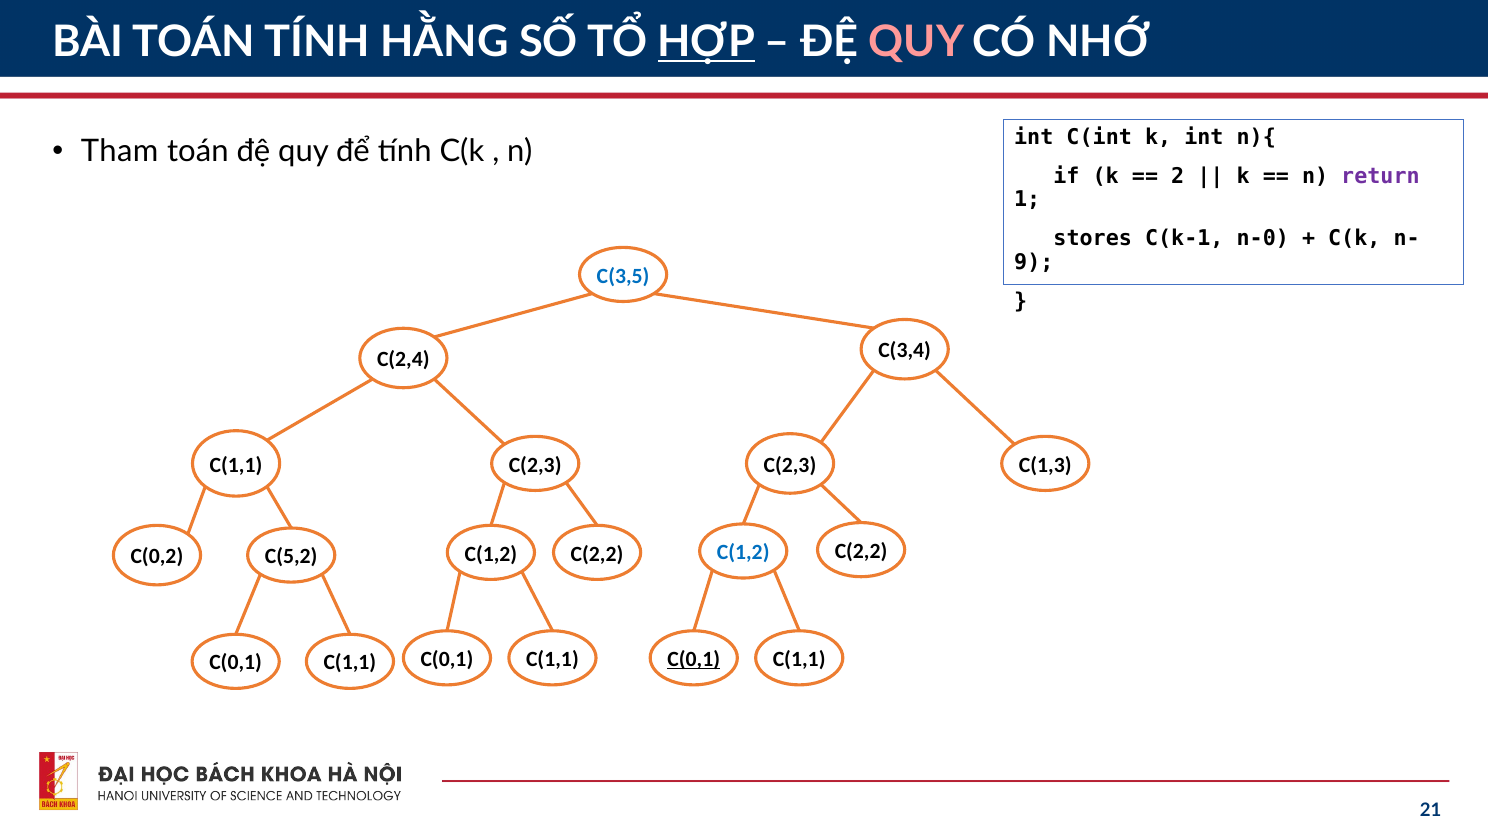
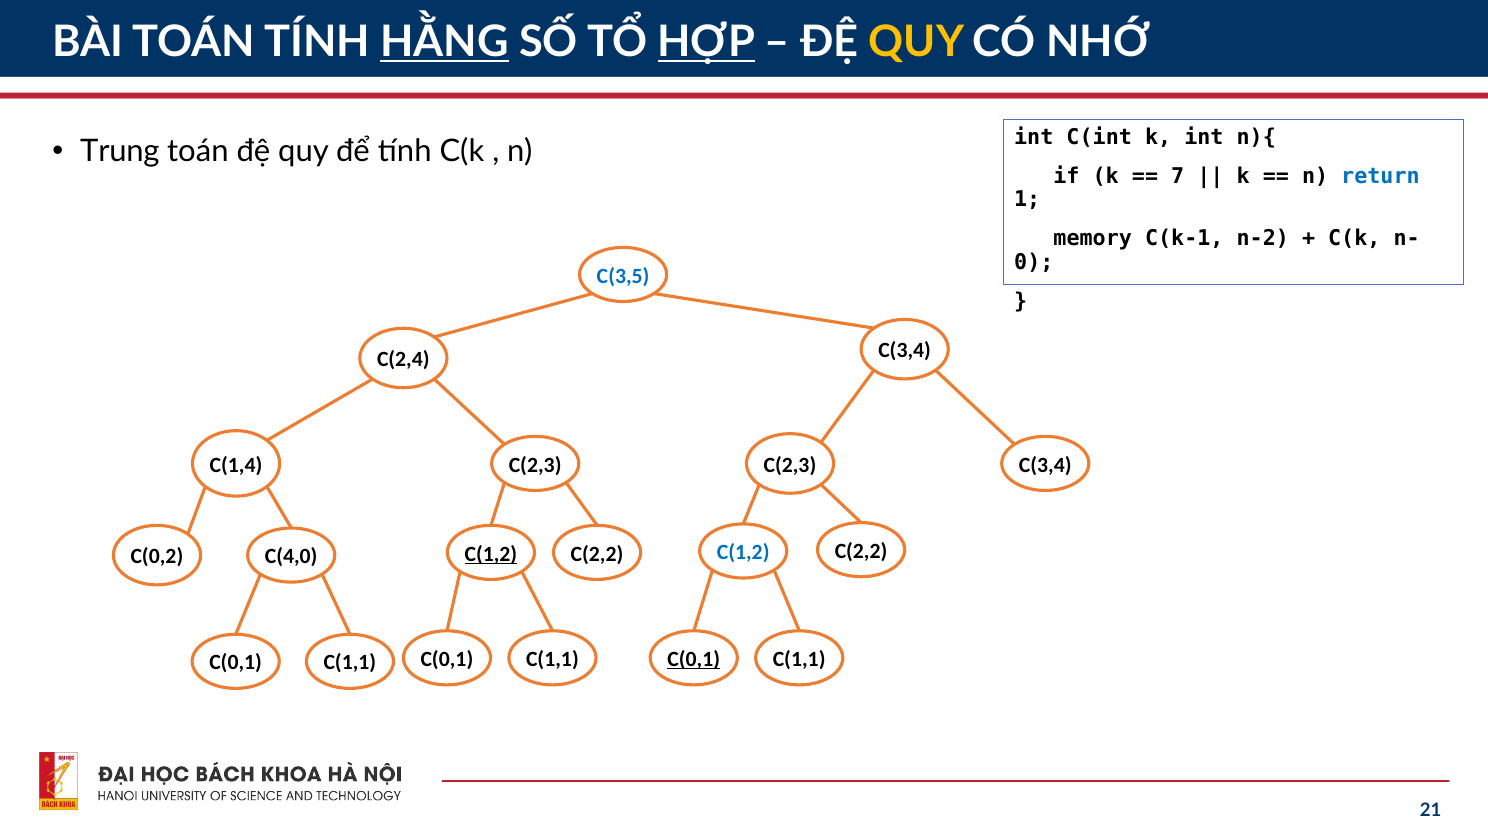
HẰNG underline: none -> present (444, 42)
QUY colour: pink -> yellow (916, 42)
Tham: Tham -> Trung (120, 151)
2: 2 -> 7 (1178, 176)
return colour: purple -> blue (1380, 176)
stores: stores -> memory (1093, 238)
n-0: n-0 -> n-2 (1263, 238)
9: 9 -> 0 (1034, 262)
C(1,1: C(1,1 -> C(1,4 (236, 465)
C(2,3 C(1,3: C(1,3 -> C(3,4 (1045, 465)
C(1,2 underline: none -> present (491, 554)
C(5,2: C(5,2 -> C(4,0 (291, 557)
